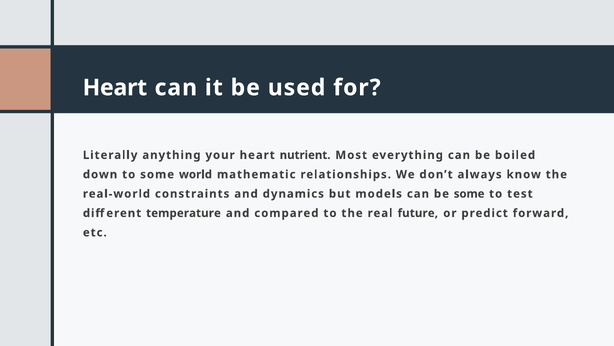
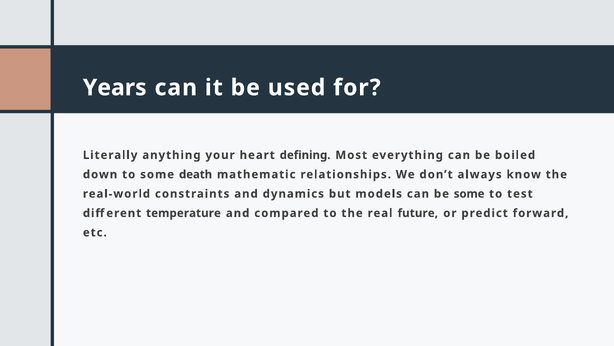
Heart: Heart -> Years (115, 87)
nutrient: nutrient -> defining (305, 155)
world: world -> death (196, 174)
